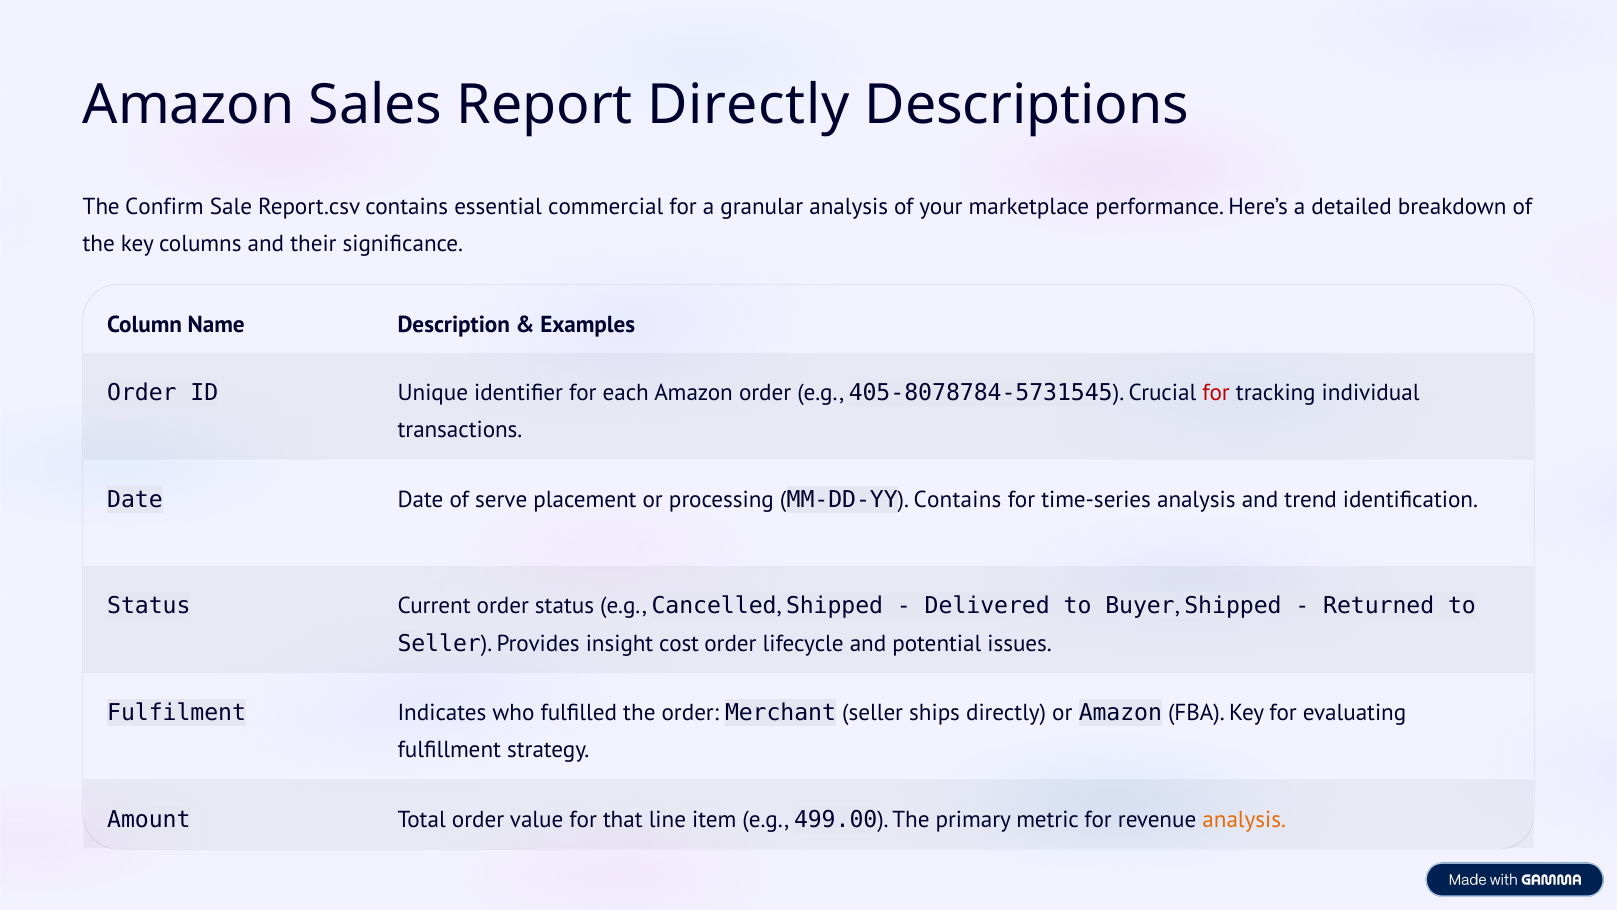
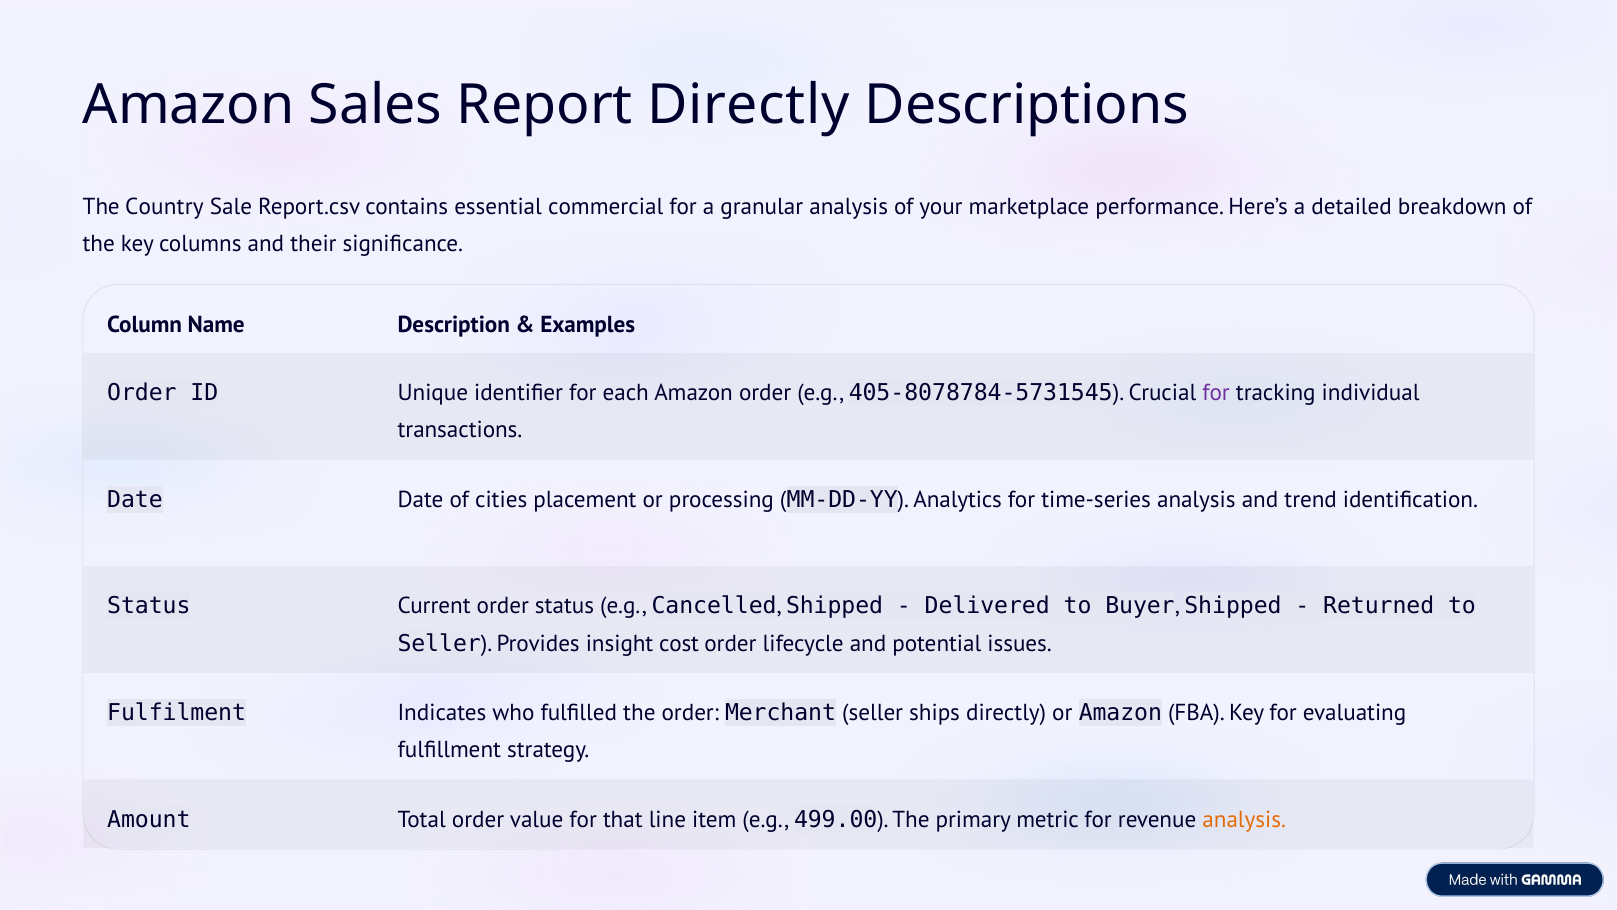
Confirm: Confirm -> Country (164, 207)
for colour: red -> purple (1216, 393)
serve: serve -> cities (501, 499)
MM-DD-YY Contains: Contains -> Analytics (958, 499)
